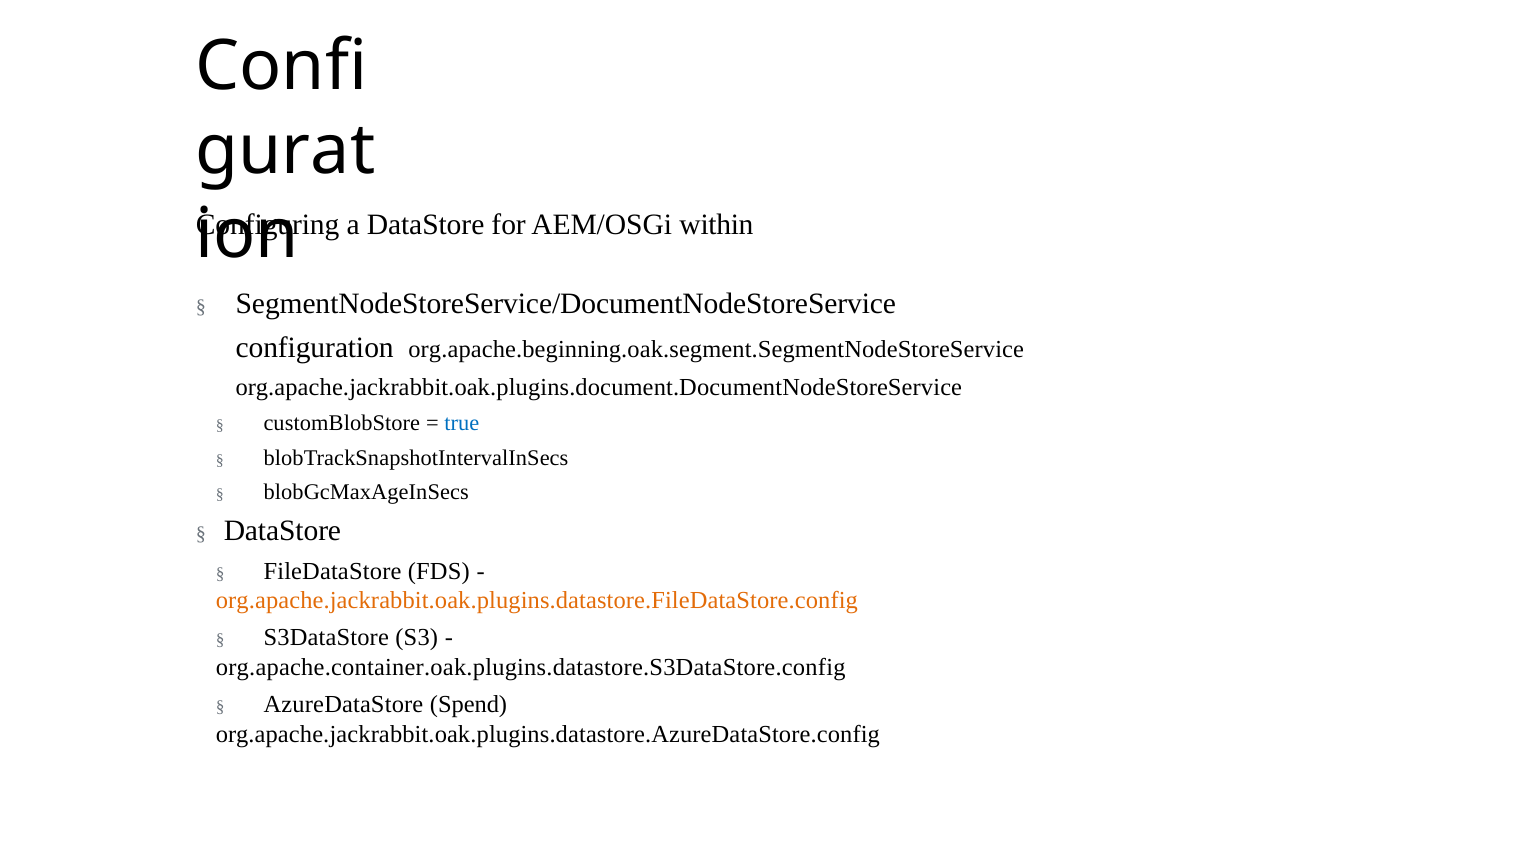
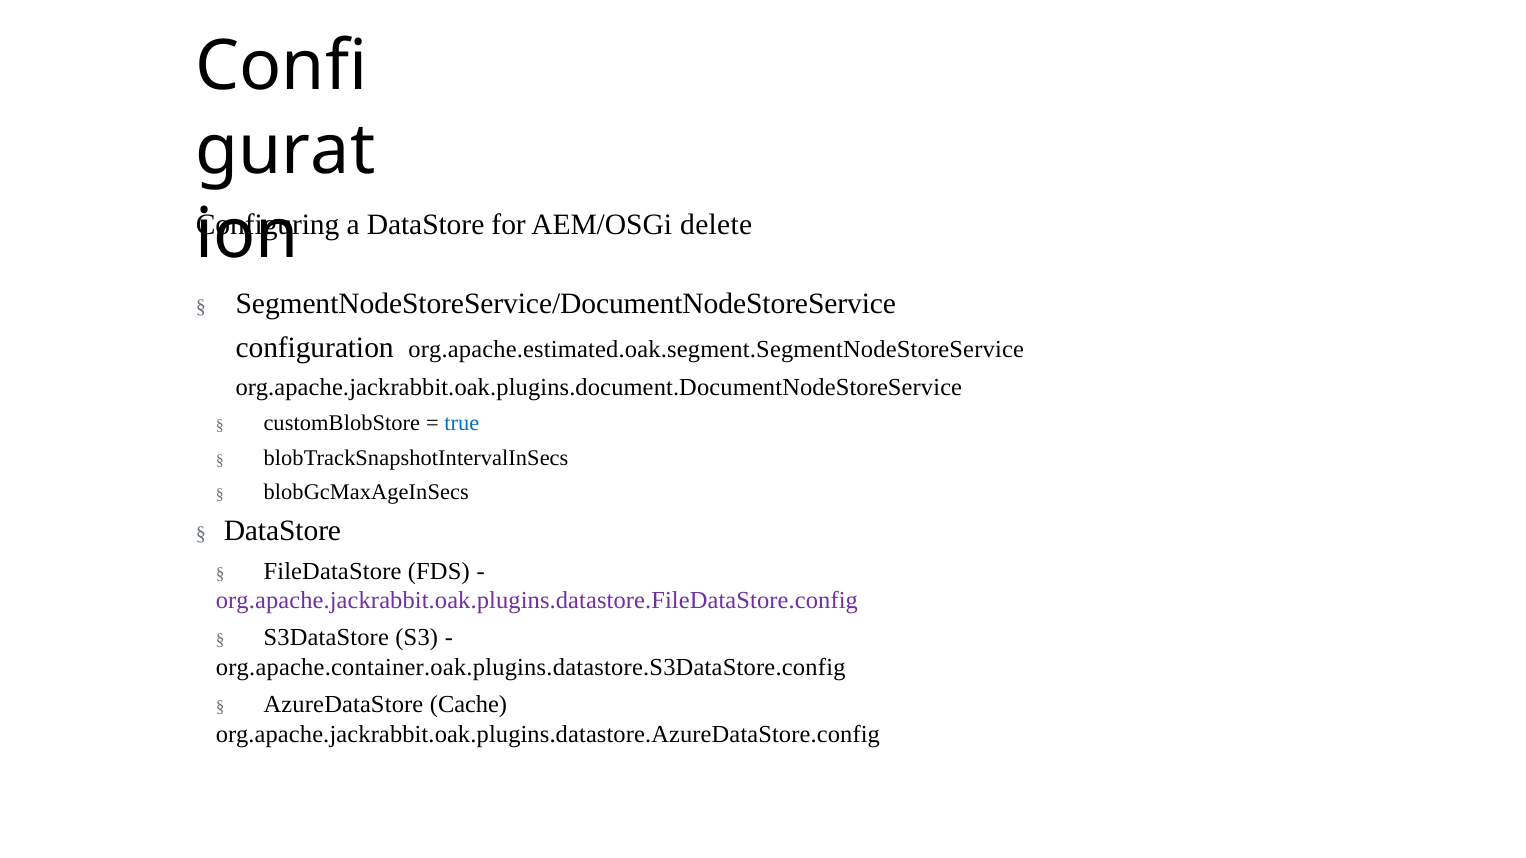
within: within -> delete (716, 225)
org.apache.beginning.oak.segment.SegmentNodeStoreService: org.apache.beginning.oak.segment.SegmentNodeStoreService -> org.apache.estimated.oak.segment.SegmentNodeStoreService (716, 350)
org.apache.jackrabbit.oak.plugins.datastore.FileDataStore.config colour: orange -> purple (537, 601)
Spend: Spend -> Cache (469, 705)
